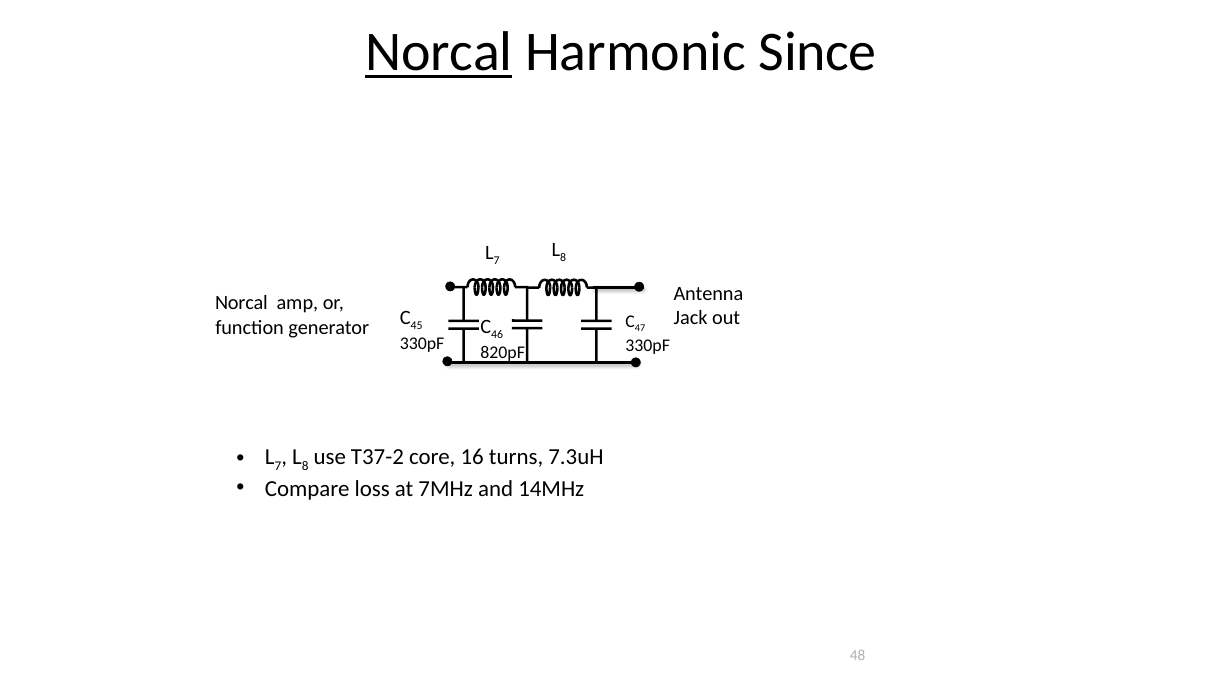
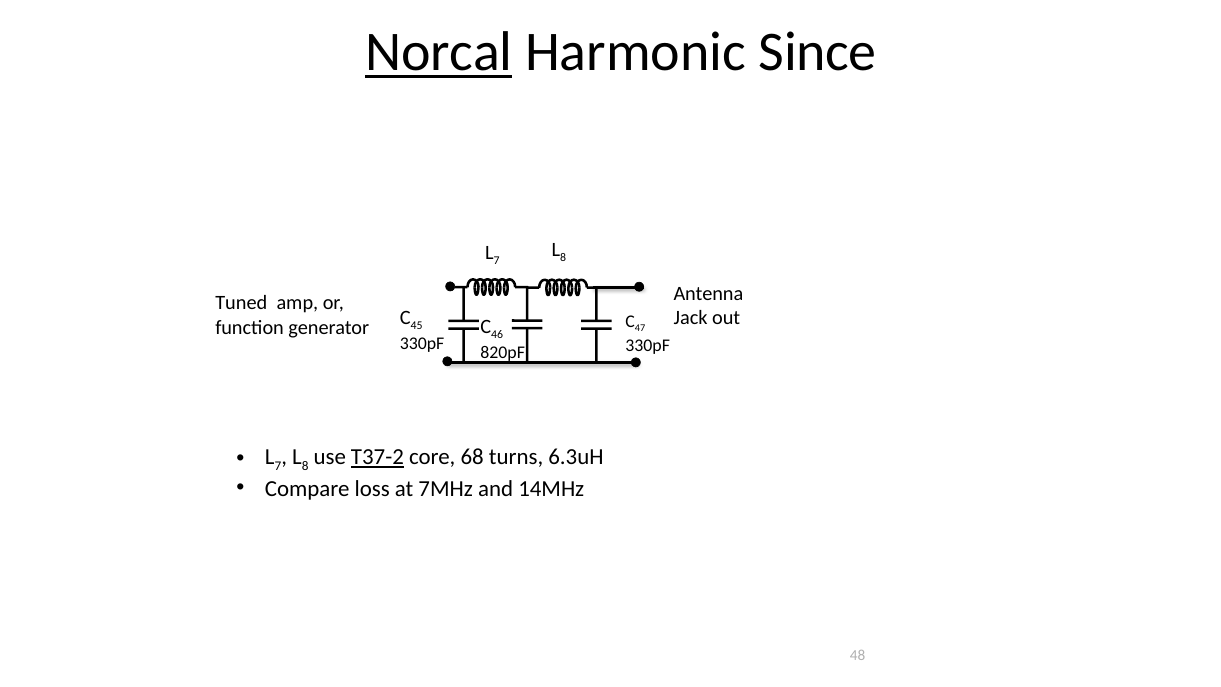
Norcal: Norcal -> Tuned (241, 303)
T37-2 underline: none -> present (377, 457)
16: 16 -> 68 (472, 457)
7.3uH: 7.3uH -> 6.3uH (576, 457)
